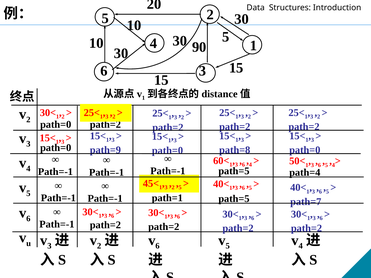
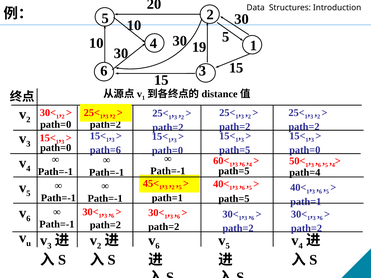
90: 90 -> 19 (199, 47)
path=9: path=9 -> path=6 (105, 150)
path=8: path=8 -> path=5 (235, 150)
path=7: path=7 -> path=1 (306, 202)
